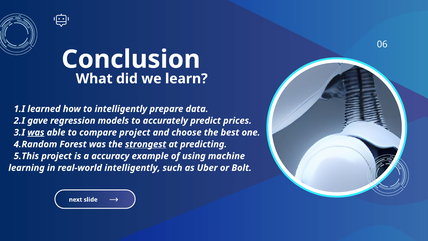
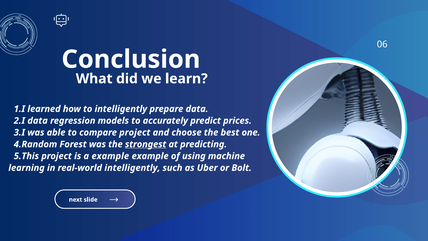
gave: gave -> data (38, 121)
was underline: present -> none (36, 132)
a accuracy: accuracy -> example (110, 156)
